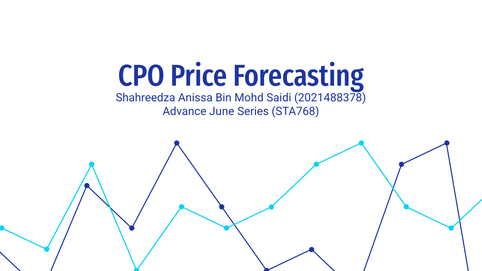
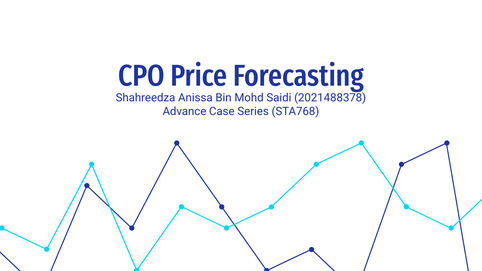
June: June -> Case (222, 112)
